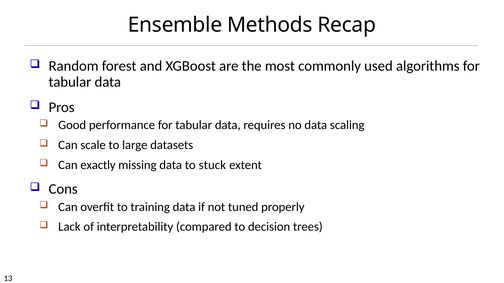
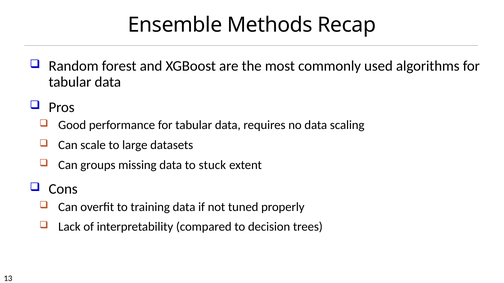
exactly: exactly -> groups (98, 165)
